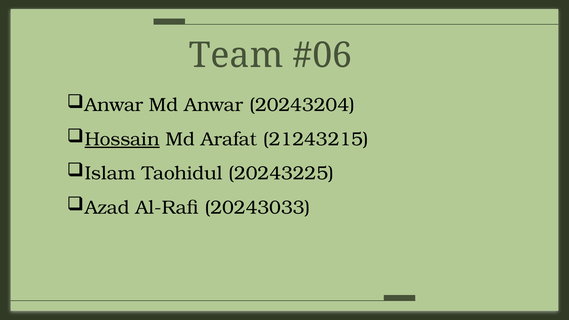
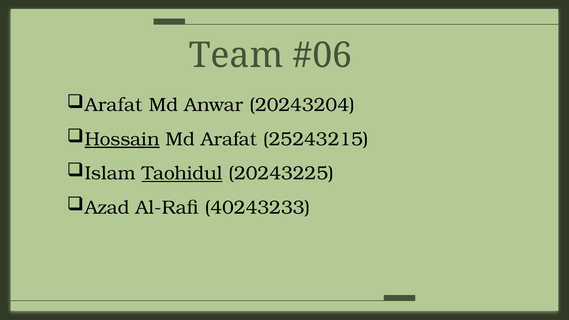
Anwar: Anwar -> Arafat (114, 105)
21243215: 21243215 -> 25243215 (316, 139)
Taohidul underline: none -> present (182, 173)
20243033: 20243033 -> 40243233 (257, 207)
